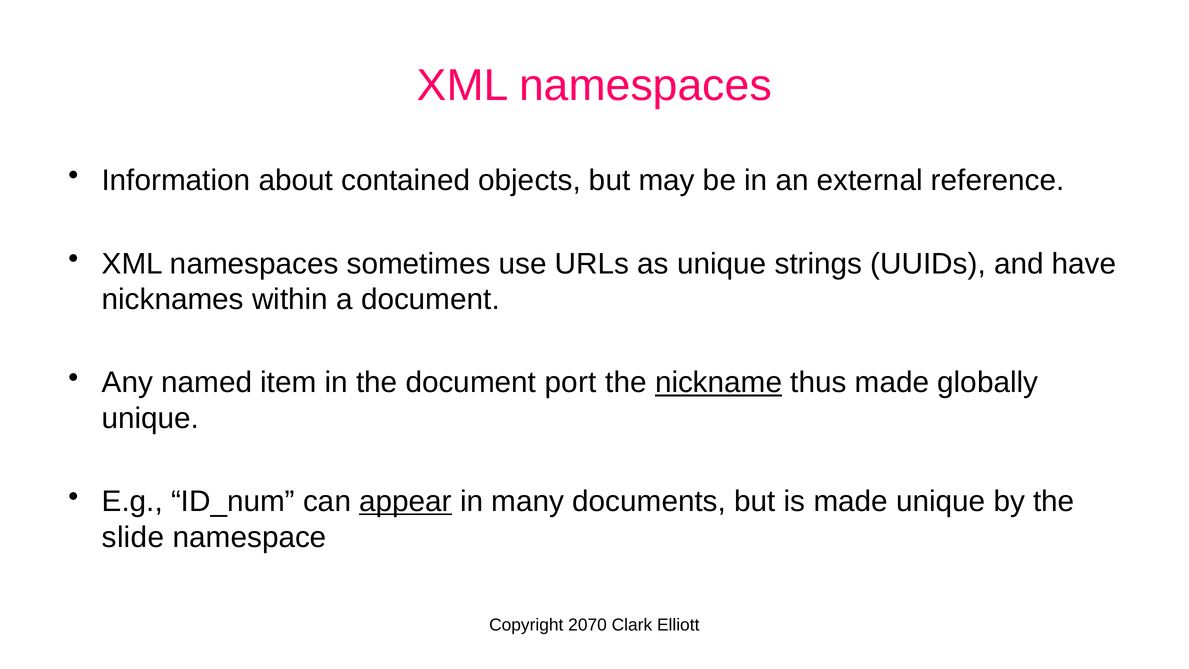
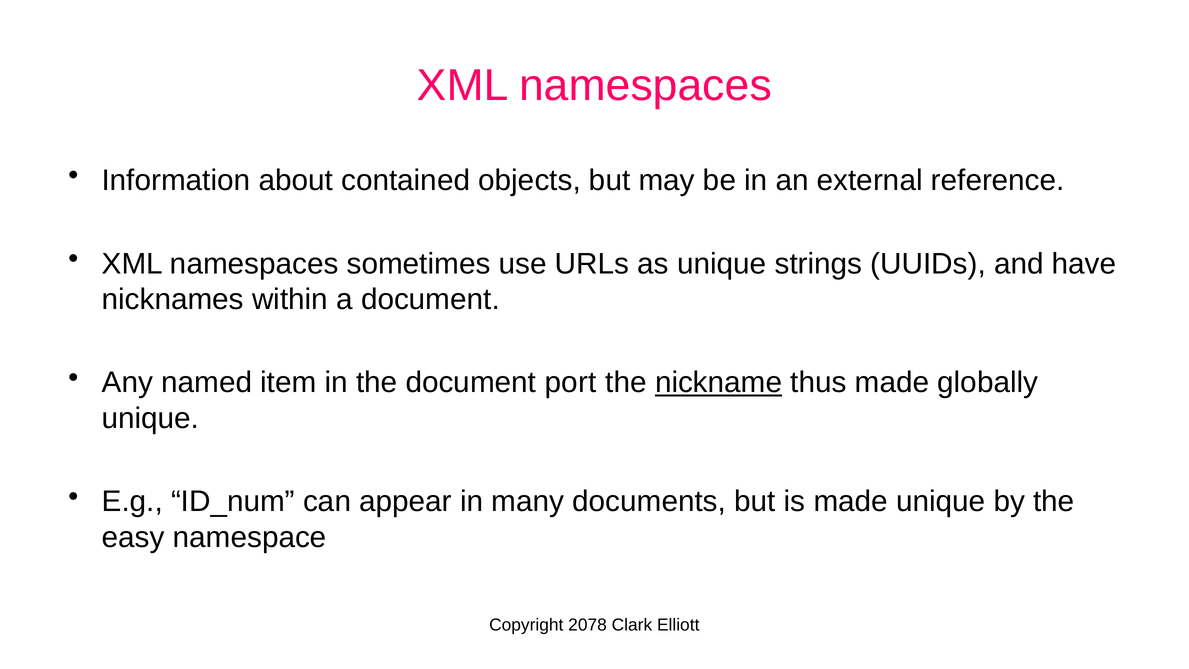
appear underline: present -> none (405, 501)
slide: slide -> easy (133, 537)
2070: 2070 -> 2078 (588, 625)
